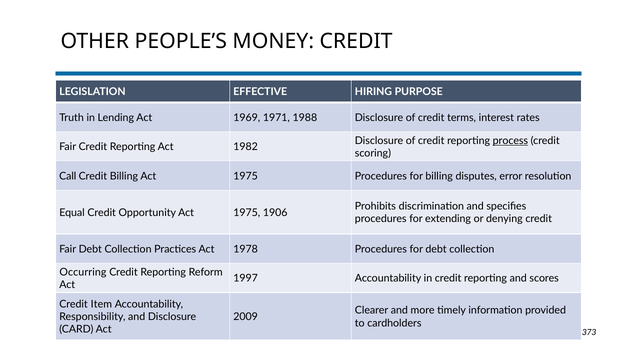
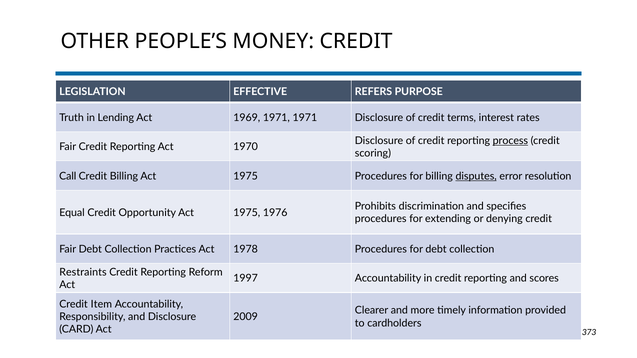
HIRING: HIRING -> REFERS (374, 92)
1971 1988: 1988 -> 1971 (305, 118)
1982: 1982 -> 1970 (246, 147)
disputes underline: none -> present (476, 176)
1906: 1906 -> 1976 (275, 213)
Occurring: Occurring -> Restraints (83, 272)
